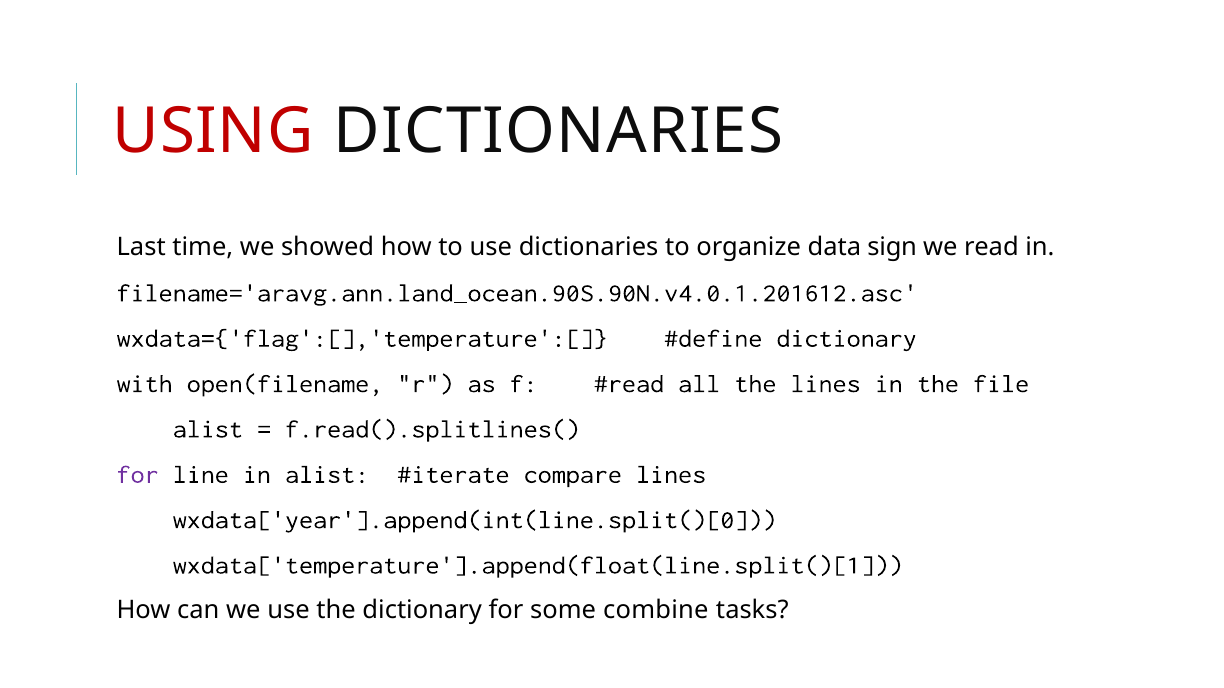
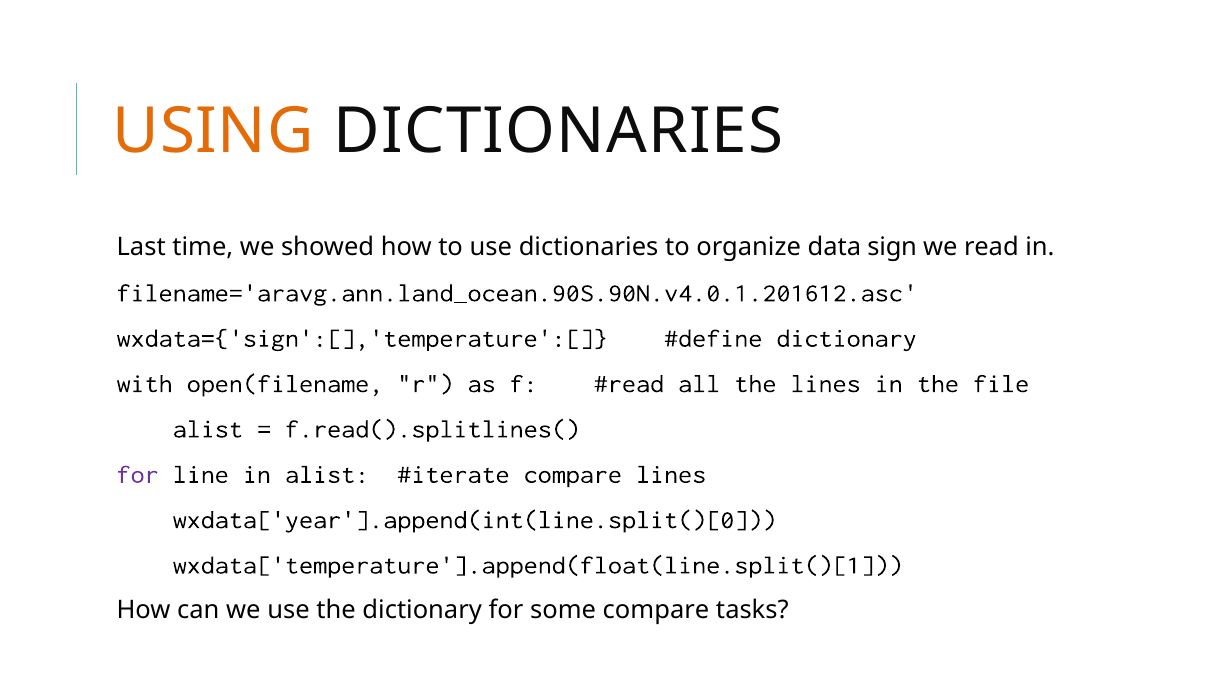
USING colour: red -> orange (213, 131)
wxdata={'flag':[],'temperature':[: wxdata={'flag':[],'temperature':[ -> wxdata={'sign':[],'temperature':[ (362, 339)
some combine: combine -> compare (656, 611)
